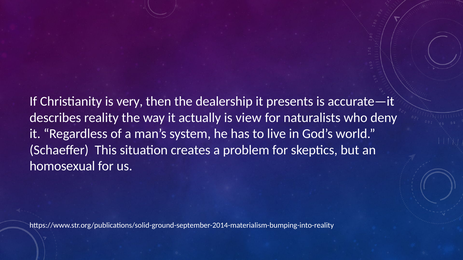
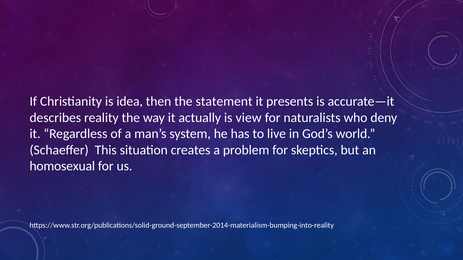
very: very -> idea (130, 102)
dealership: dealership -> statement (224, 102)
